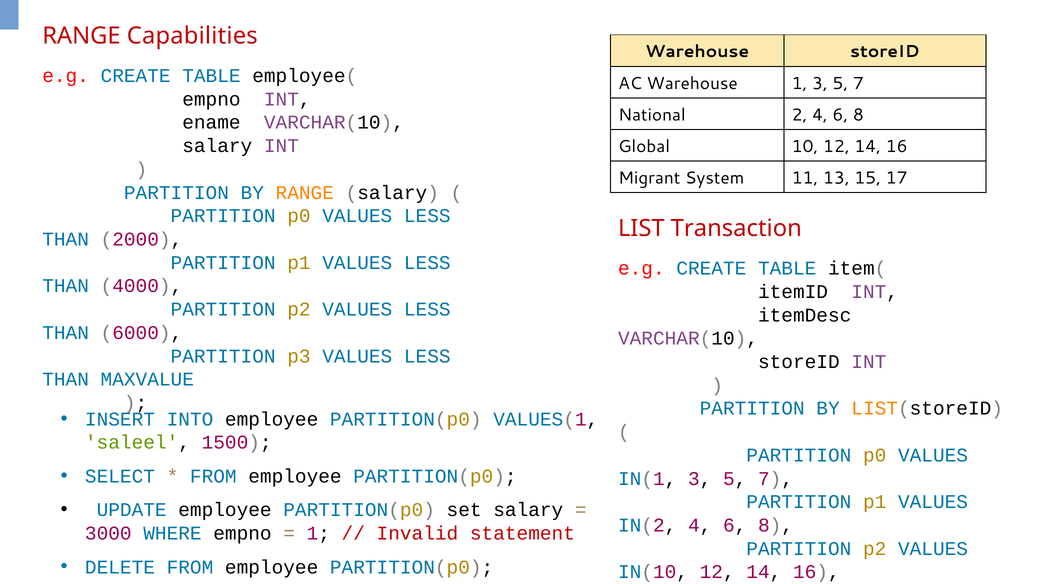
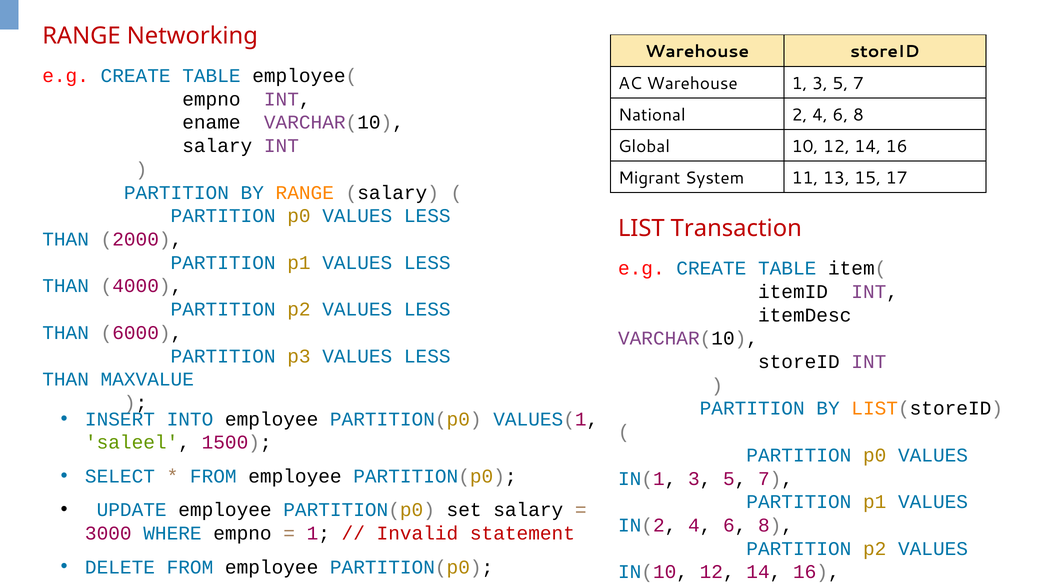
Capabilities: Capabilities -> Networking (192, 36)
